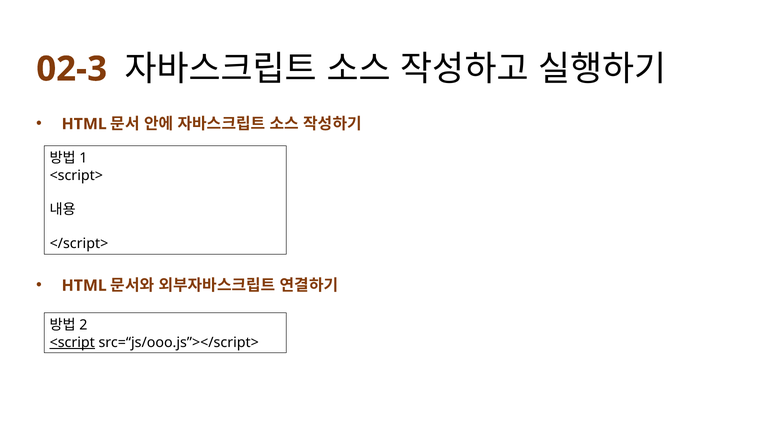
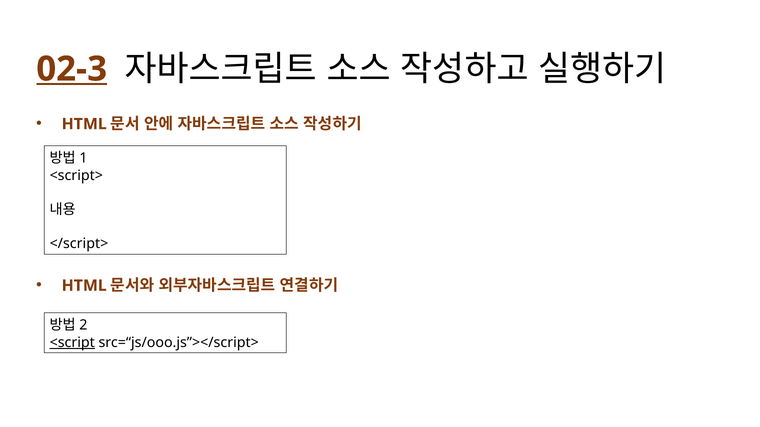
02-3 underline: none -> present (72, 69)
